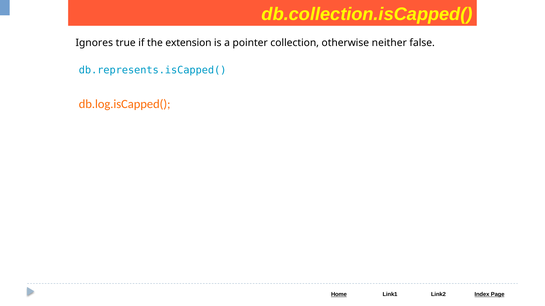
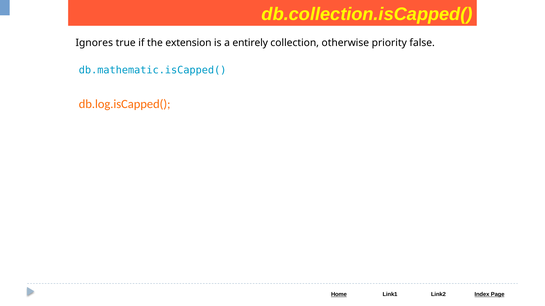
pointer: pointer -> entirely (250, 43)
neither: neither -> priority (389, 43)
db.represents.isCapped(: db.represents.isCapped( -> db.mathematic.isCapped( (153, 70)
